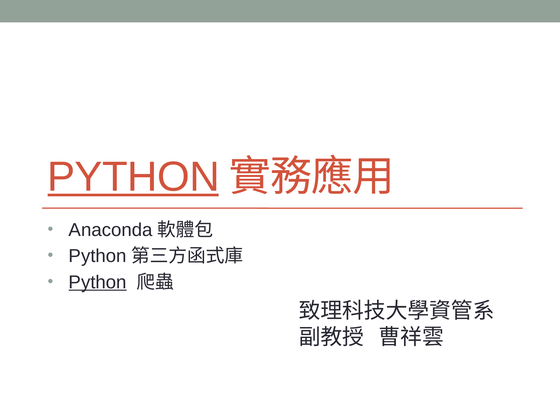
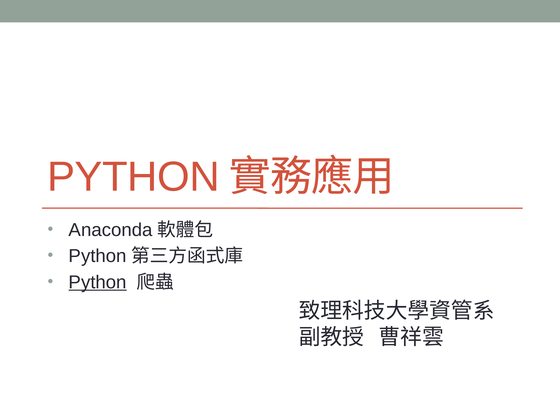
PYTHON underline: present -> none (133, 177)
